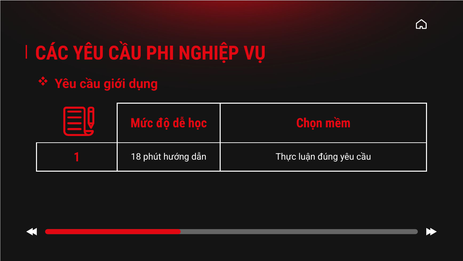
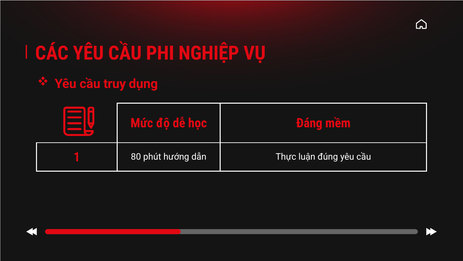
giới: giới -> truy (115, 84)
Chọn: Chọn -> Đáng (309, 123)
18: 18 -> 80 (136, 157)
